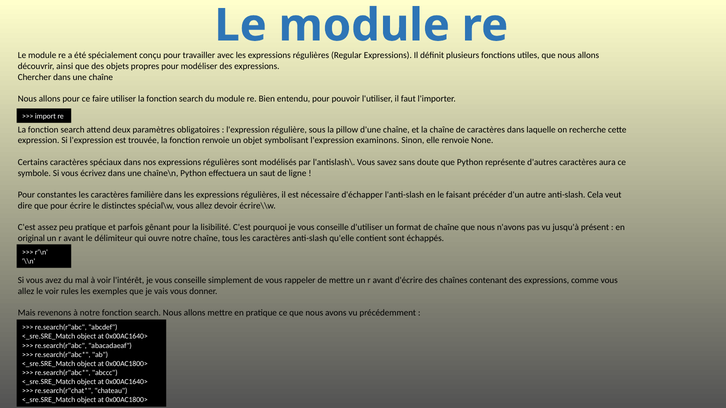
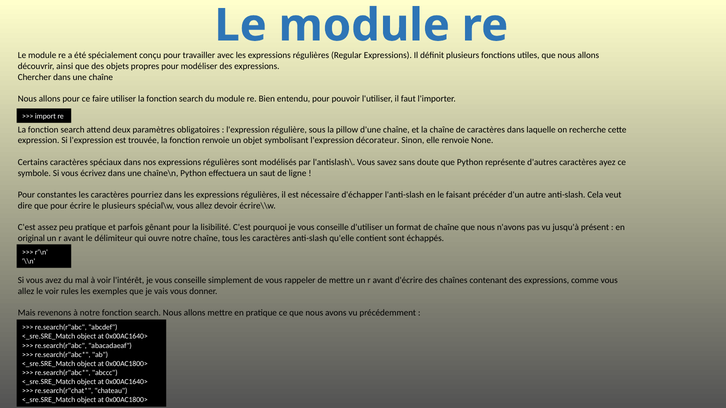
examinons: examinons -> décorateur (378, 141)
aura: aura -> ayez (607, 162)
familière: familière -> pourriez (147, 195)
le distinctes: distinctes -> plusieurs (119, 206)
